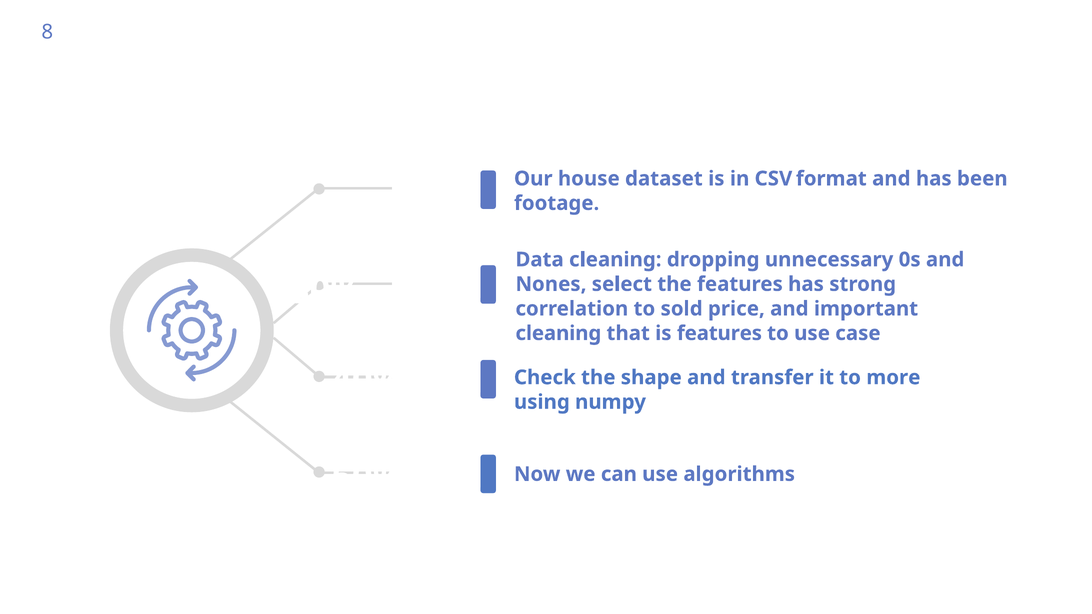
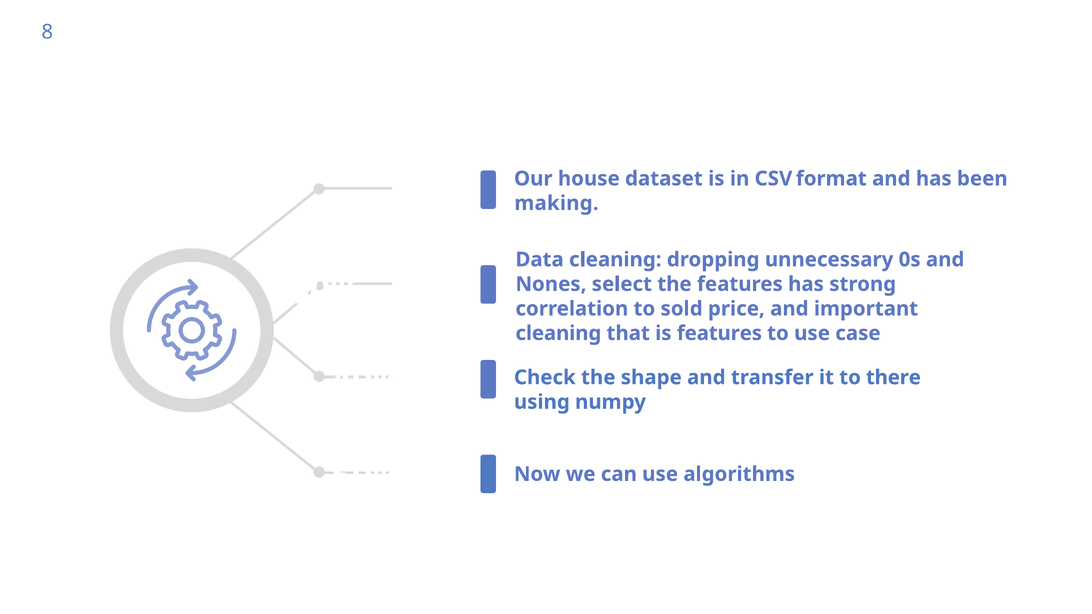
footage: footage -> making (556, 203)
more: more -> there (893, 378)
